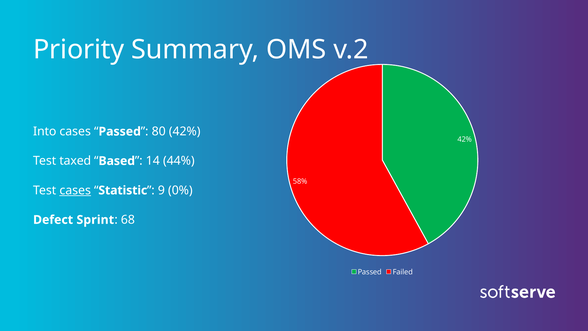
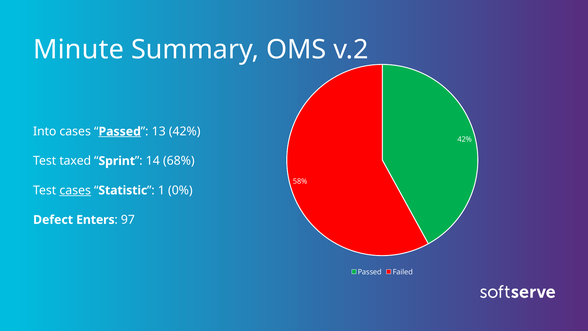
Priority: Priority -> Minute (78, 50)
Passed underline: none -> present (120, 131)
80: 80 -> 13 (159, 131)
Based: Based -> Sprint (117, 161)
44%: 44% -> 68% (179, 161)
9: 9 -> 1 (161, 190)
Sprint: Sprint -> Enters (95, 220)
68: 68 -> 97 (128, 220)
